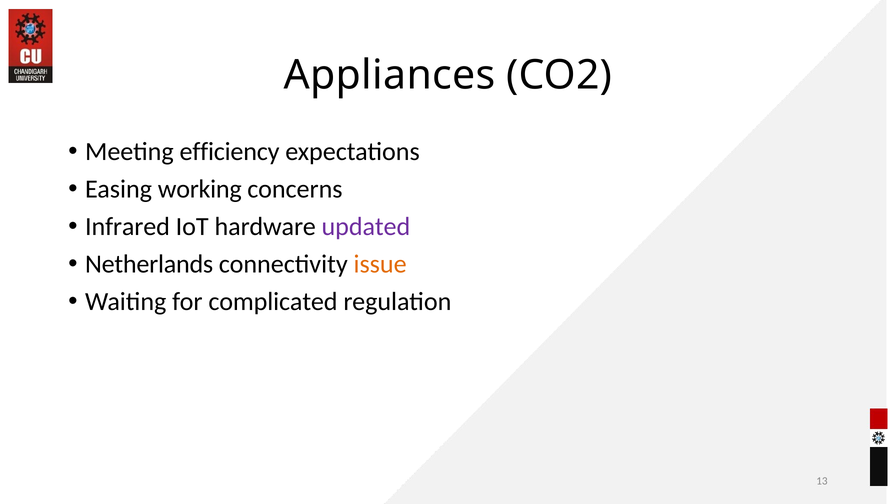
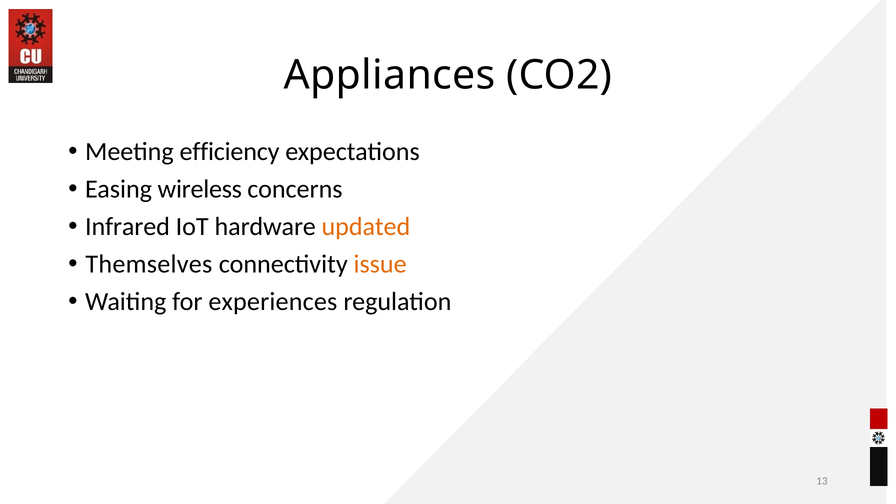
working: working -> wireless (200, 189)
updated colour: purple -> orange (366, 227)
Netherlands: Netherlands -> Themselves (149, 264)
complicated: complicated -> experiences (273, 302)
